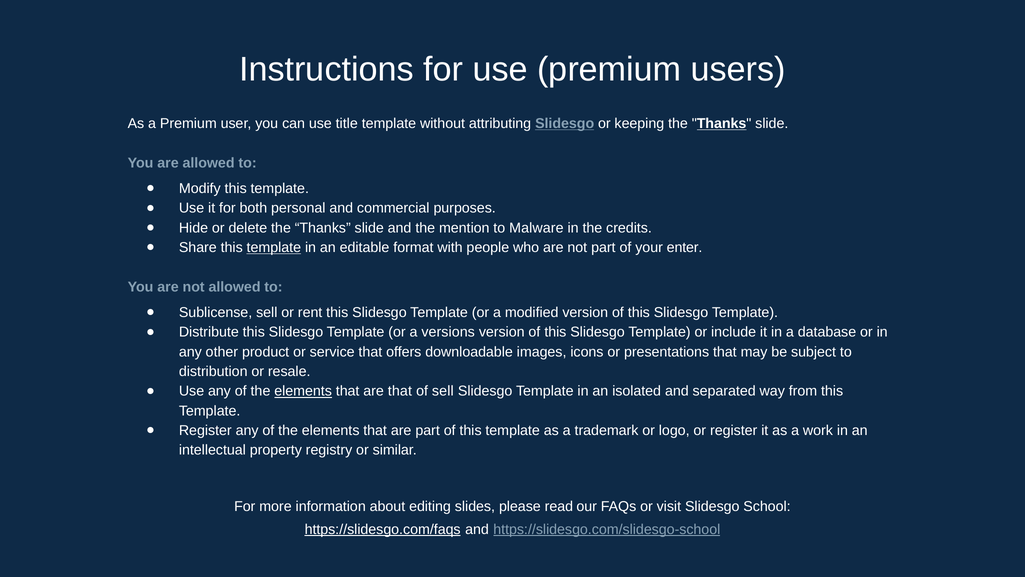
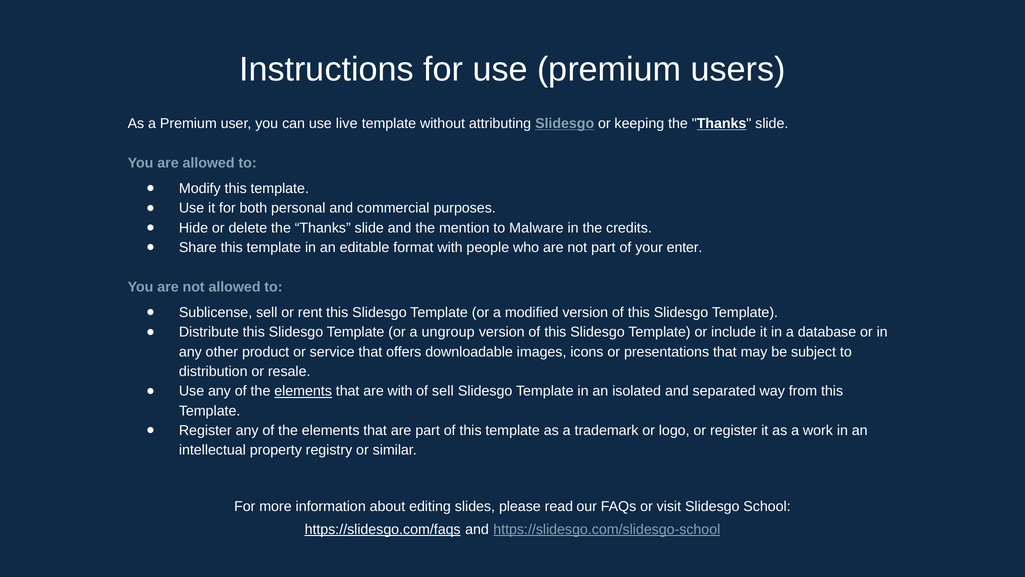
title: title -> live (347, 124)
template underline: present -> none (274, 247)
versions: versions -> ungroup (448, 332)
are that: that -> with (400, 391)
